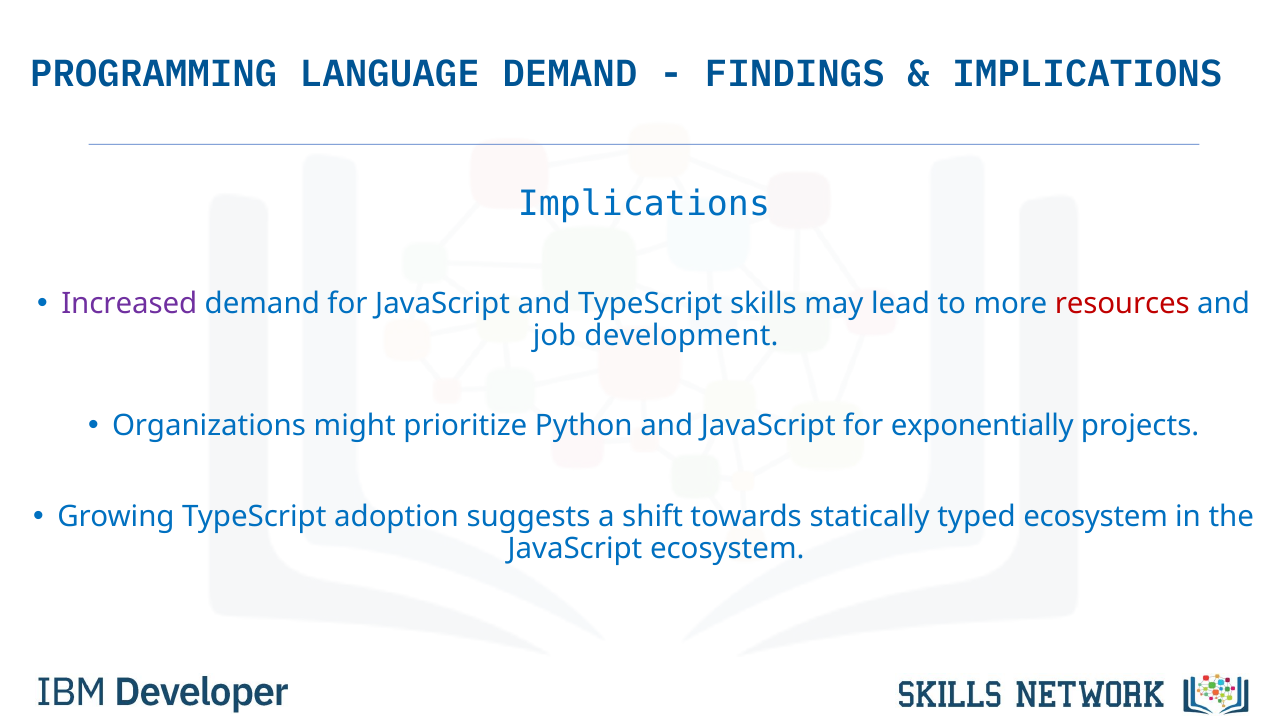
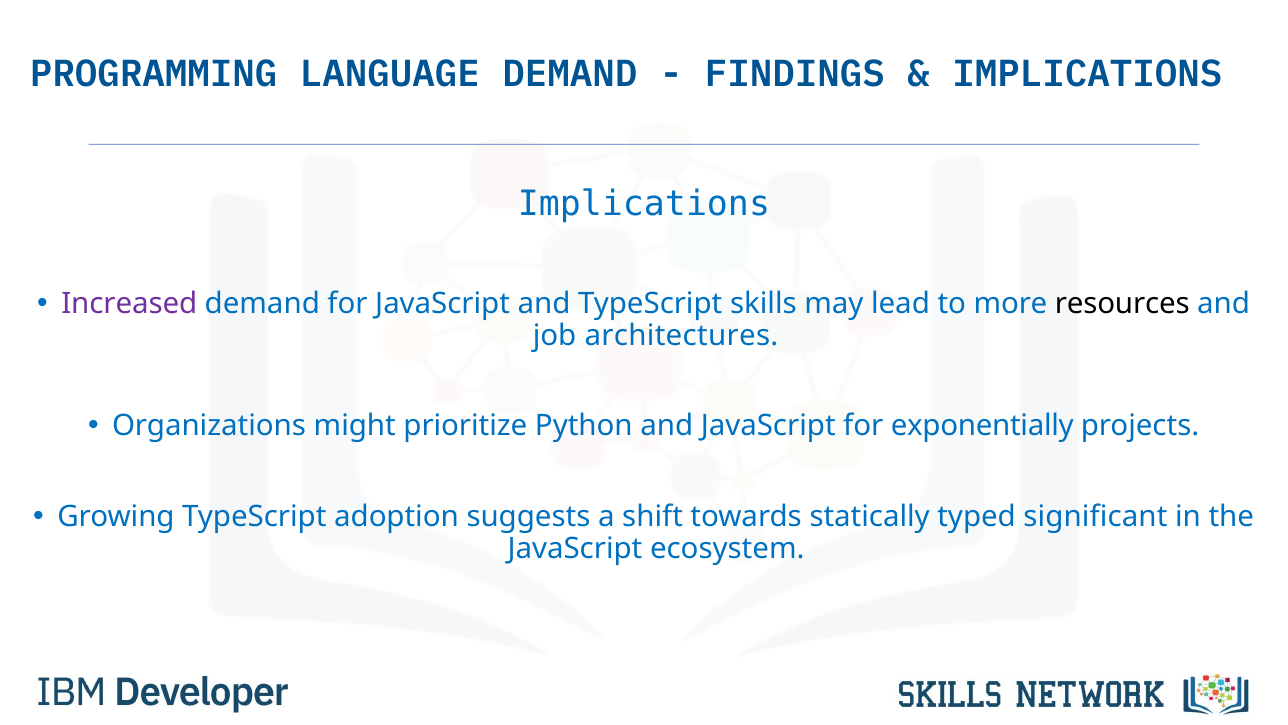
resources colour: red -> black (1122, 303)
development: development -> architectures (681, 335)
typed ecosystem: ecosystem -> significant (1095, 516)
